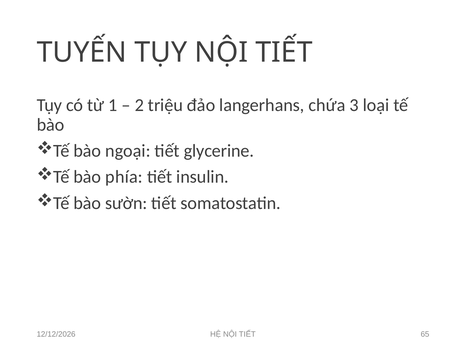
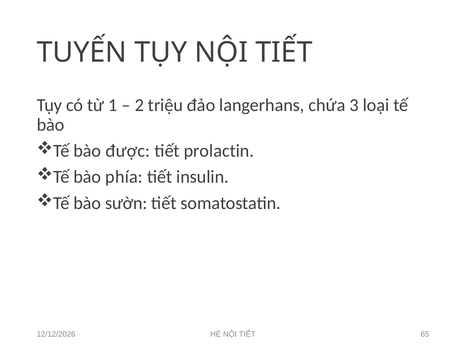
ngoại: ngoại -> được (128, 151)
glycerine: glycerine -> prolactin (219, 151)
